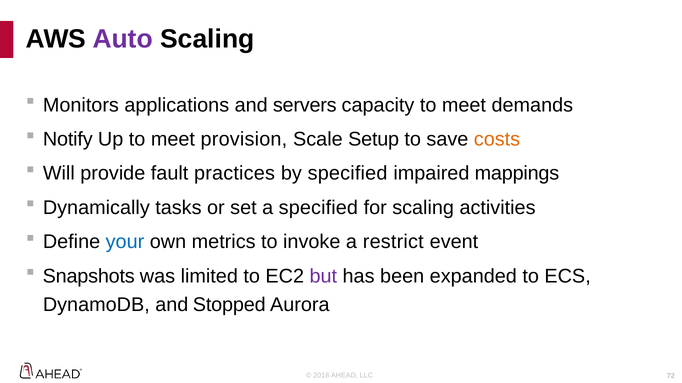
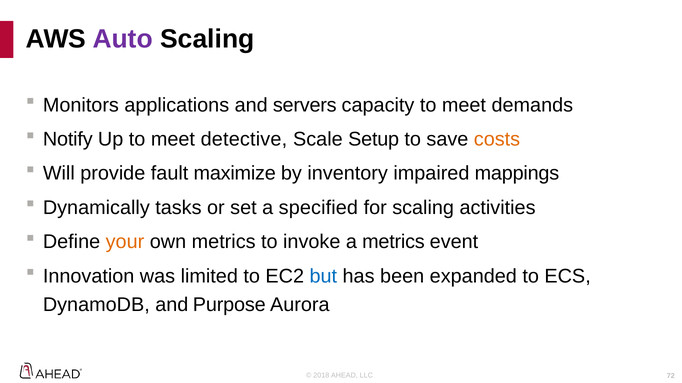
provision: provision -> detective (244, 139)
practices: practices -> maximize (235, 174)
by specified: specified -> inventory (348, 174)
your colour: blue -> orange (125, 242)
a restrict: restrict -> metrics (393, 242)
Snapshots: Snapshots -> Innovation (89, 276)
but colour: purple -> blue (323, 276)
Stopped: Stopped -> Purpose (229, 305)
